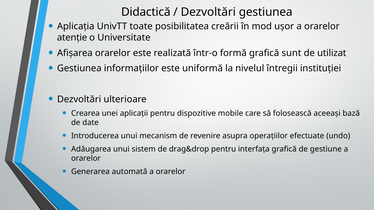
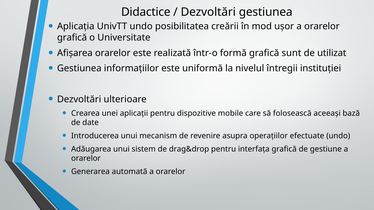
Didactică: Didactică -> Didactice (146, 12)
UnivTT toate: toate -> undo (141, 26)
atenție: atenție -> grafică (72, 38)
